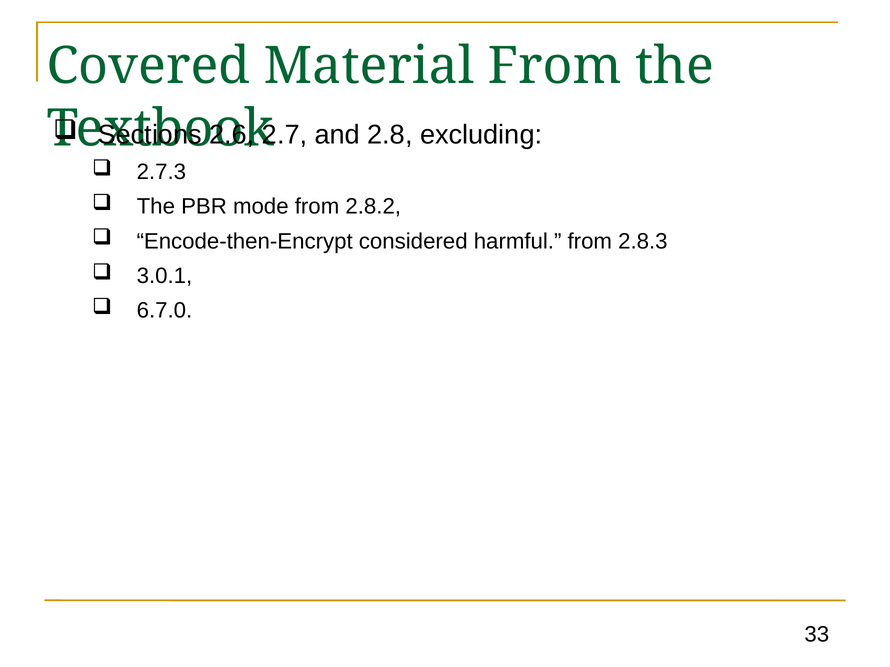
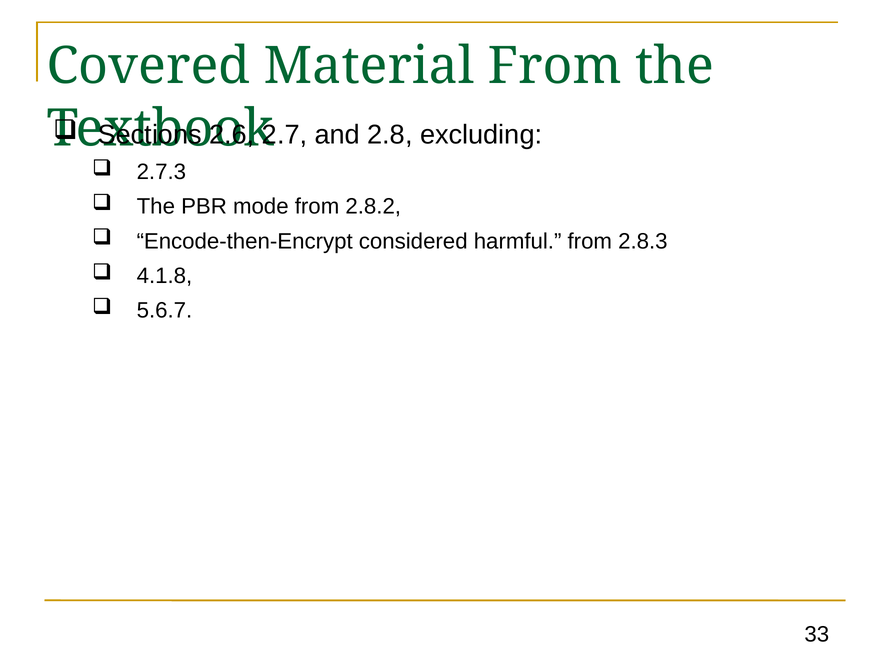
3.0.1: 3.0.1 -> 4.1.8 (164, 276)
6.7.0: 6.7.0 -> 5.6.7 (164, 311)
